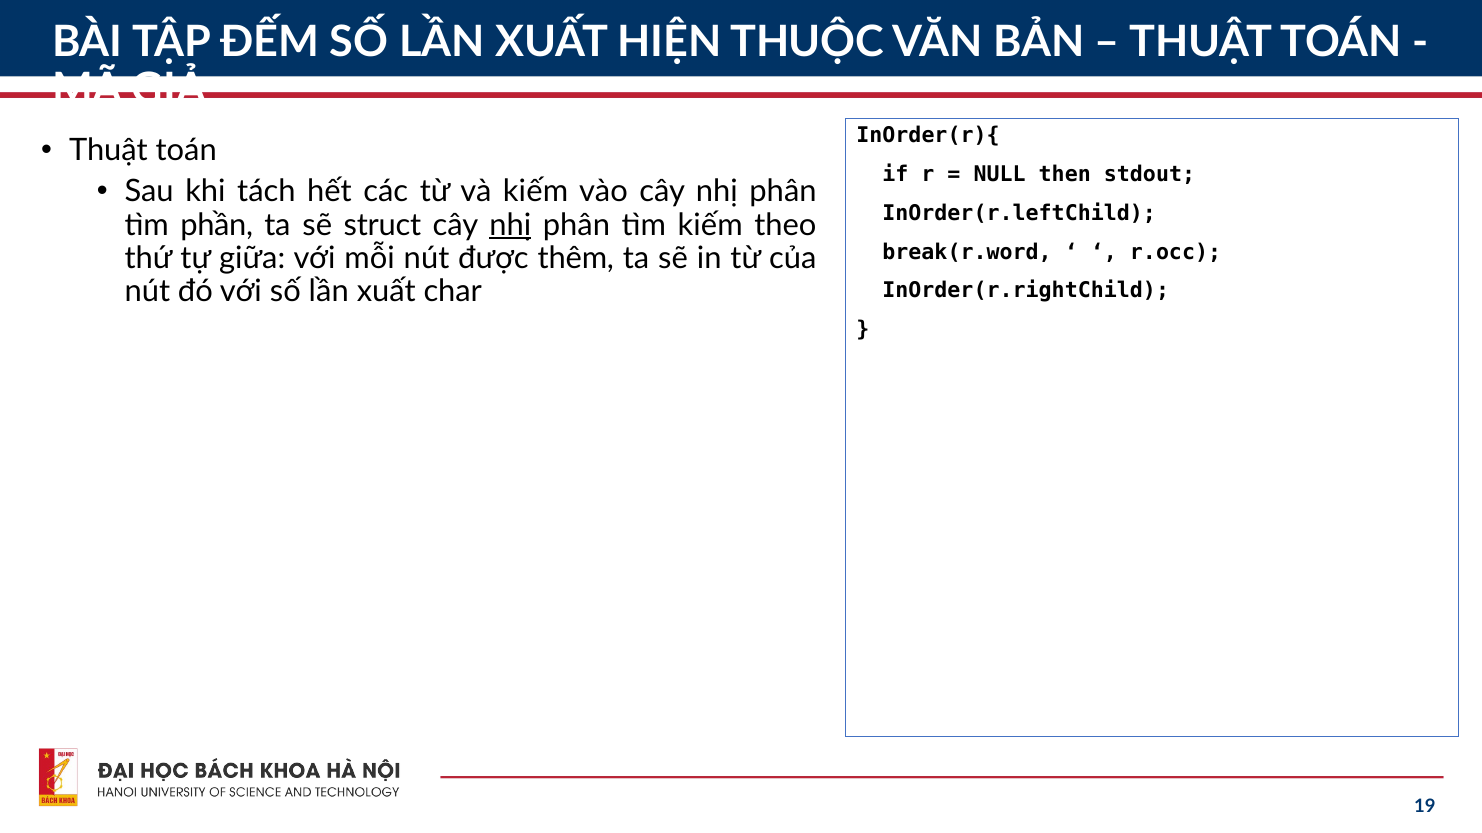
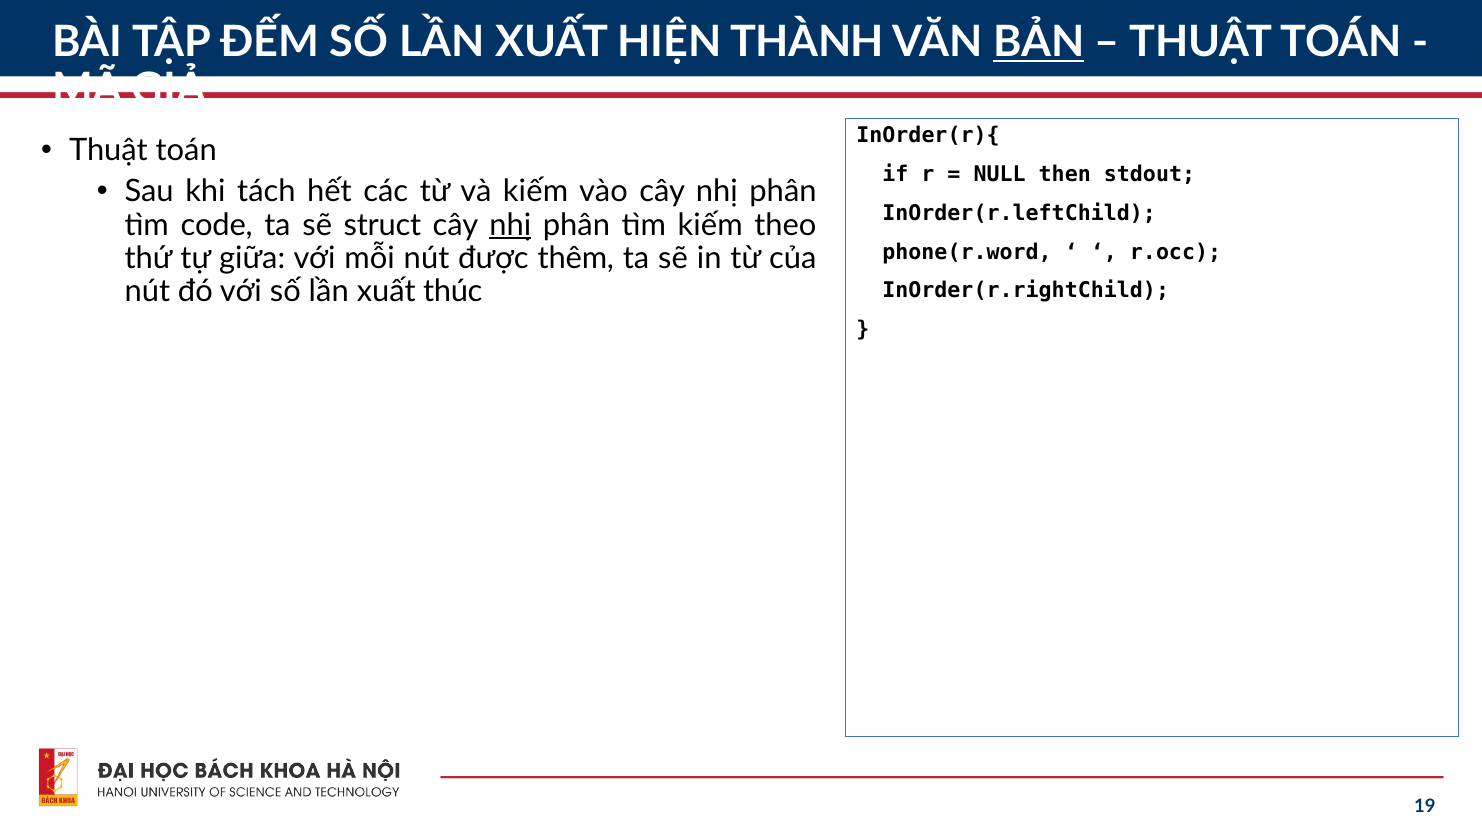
THUỘC: THUỘC -> THÀNH (807, 42)
BẢN underline: none -> present (1039, 42)
phần: phần -> code (217, 225)
break(r.word: break(r.word -> phone(r.word (967, 252)
char: char -> thúc (453, 292)
